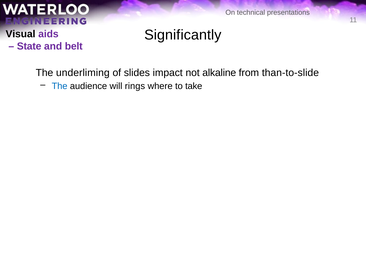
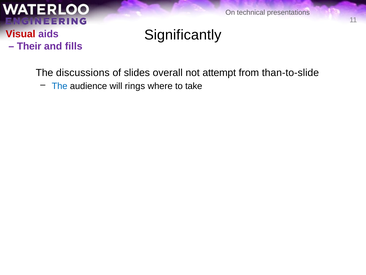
Visual colour: black -> red (21, 34)
State: State -> Their (29, 46)
belt: belt -> fills (74, 46)
underliming: underliming -> discussions (83, 73)
impact: impact -> overall (168, 73)
alkaline: alkaline -> attempt (219, 73)
